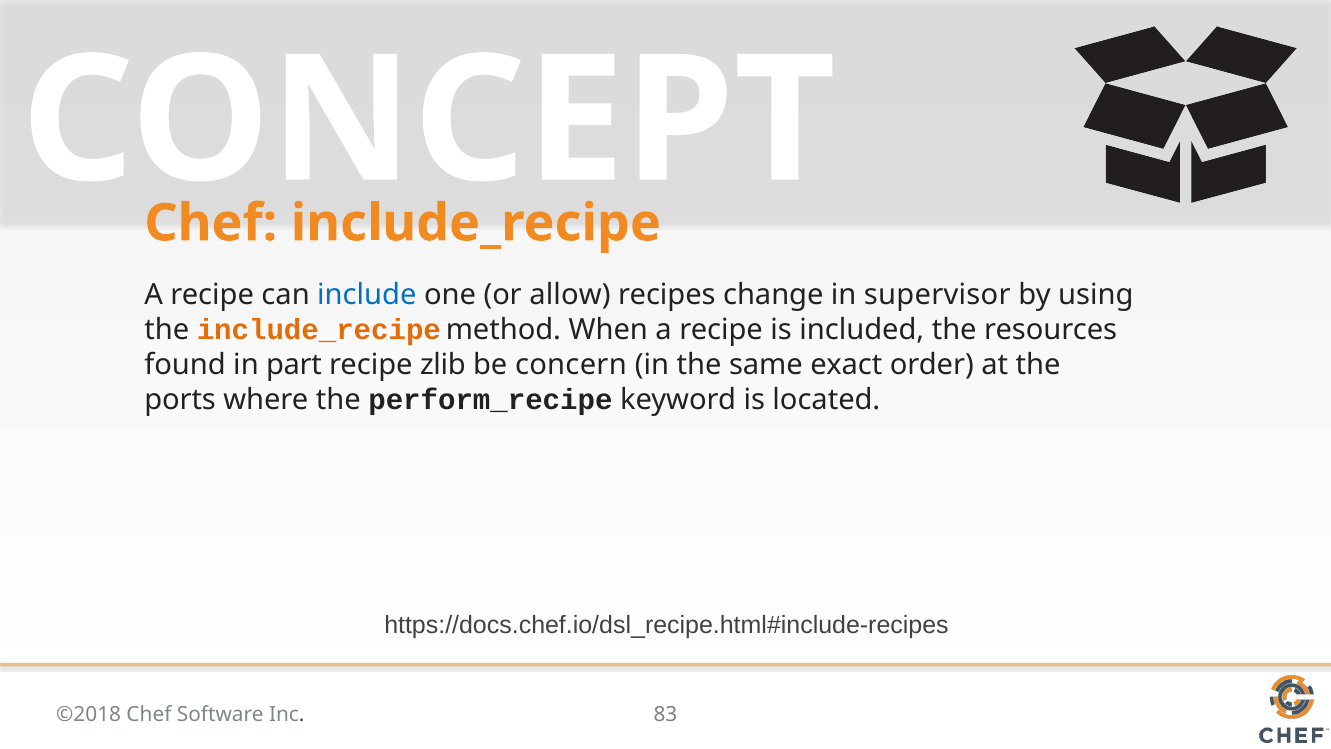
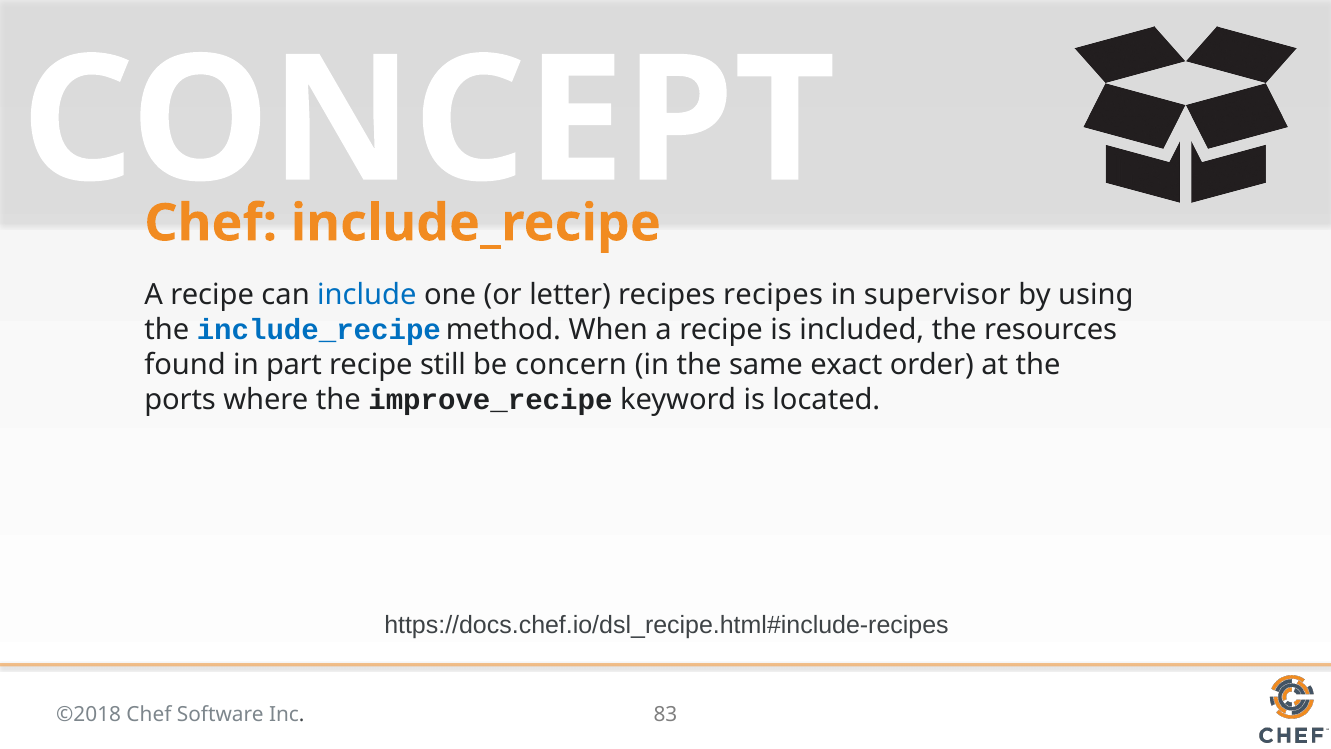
allow: allow -> letter (570, 295)
recipes change: change -> recipes (773, 295)
include_recipe colour: orange -> blue (319, 330)
zlib: zlib -> still (443, 365)
perform_recipe: perform_recipe -> improve_recipe (490, 400)
